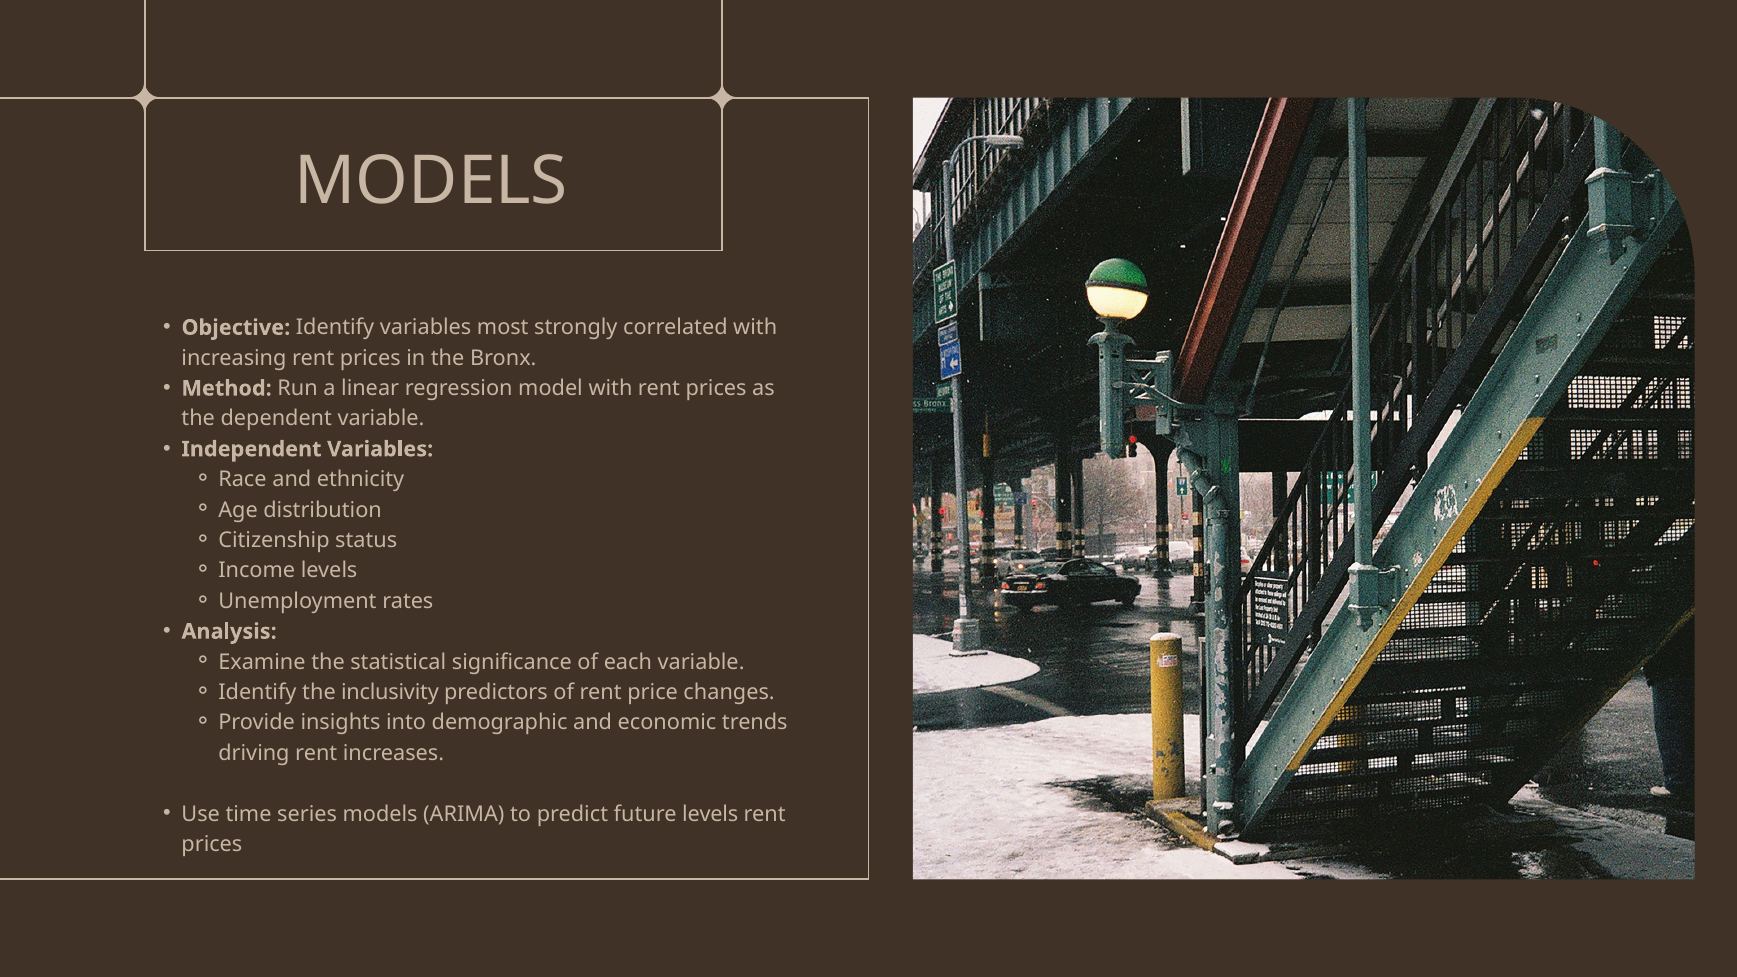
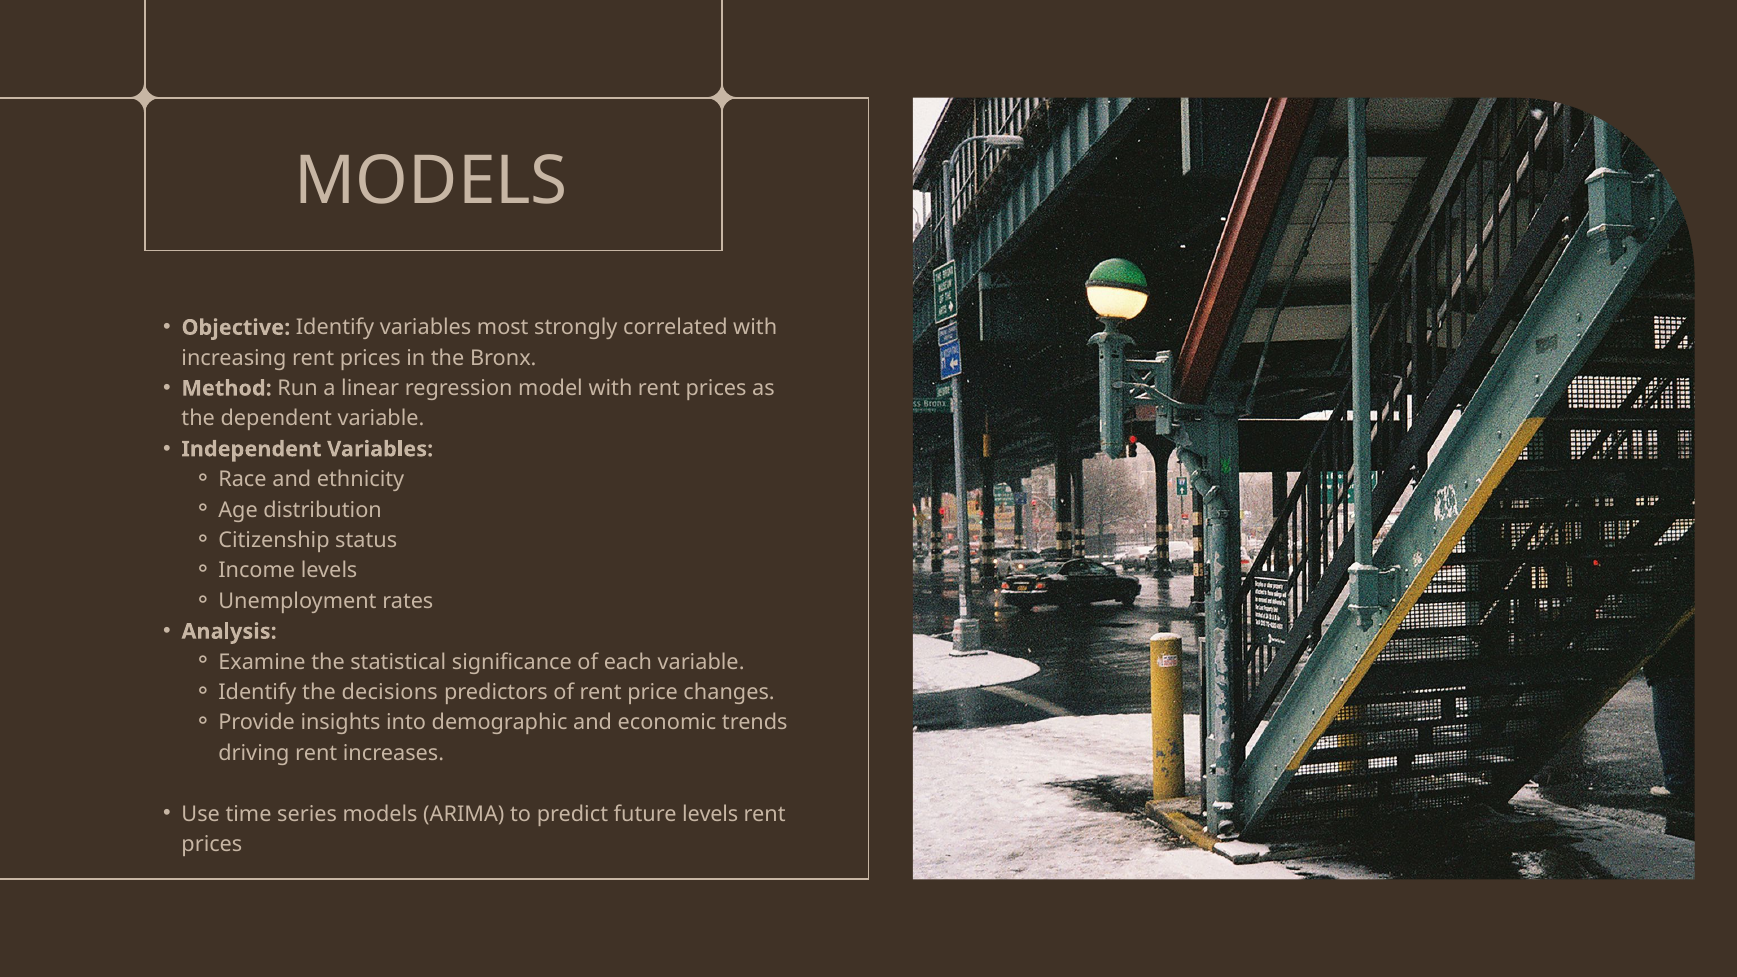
inclusivity: inclusivity -> decisions (390, 692)
